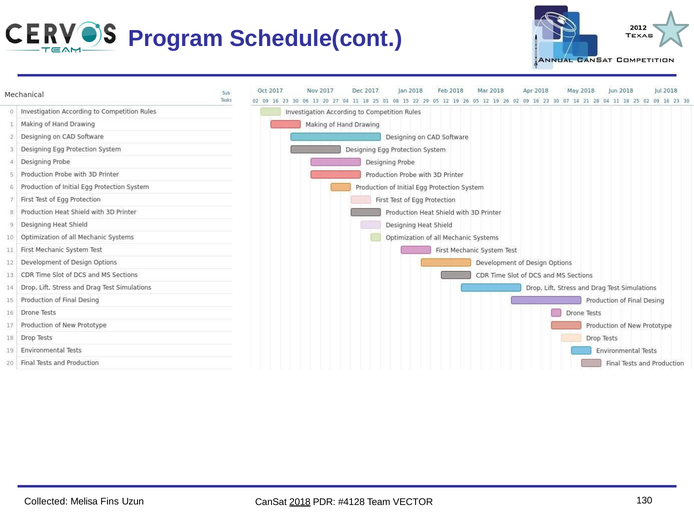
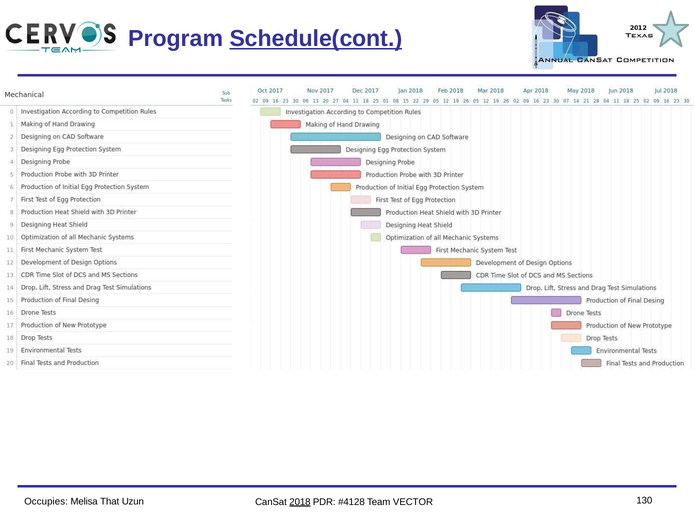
Schedule(cont underline: none -> present (316, 39)
Collected: Collected -> Occupies (46, 501)
Fins: Fins -> That (110, 501)
